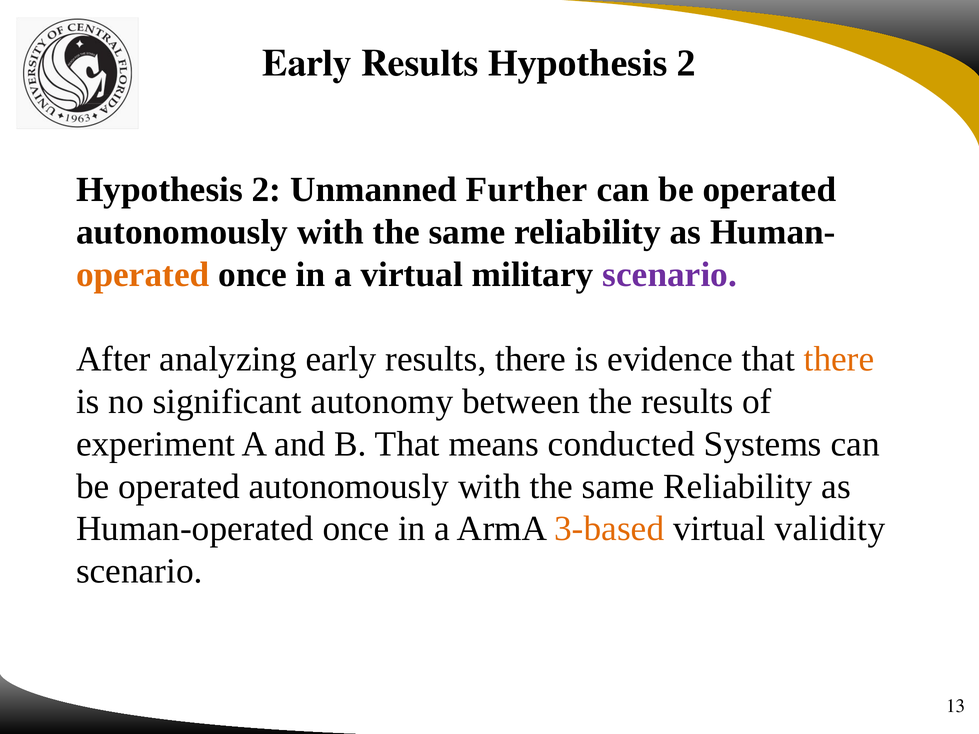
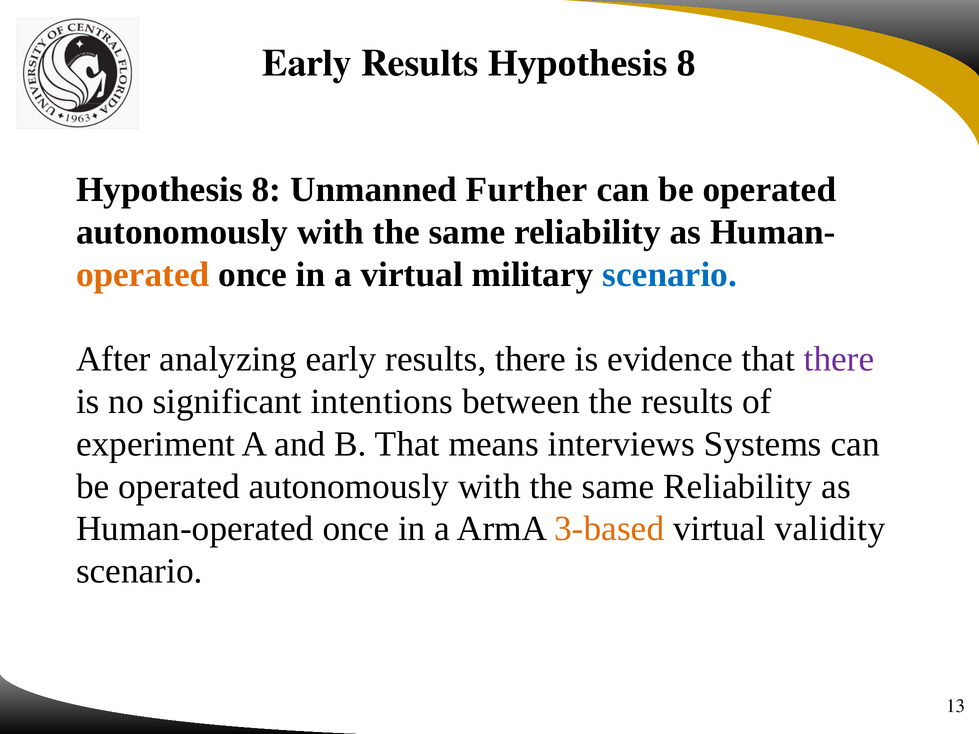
Results Hypothesis 2: 2 -> 8 (687, 63)
2: 2 -> 8 (267, 190)
scenario colour: purple -> blue (670, 275)
there colour: orange -> purple (839, 359)
autonomy: autonomy -> intentions (382, 402)
conducted: conducted -> interviews (621, 444)
